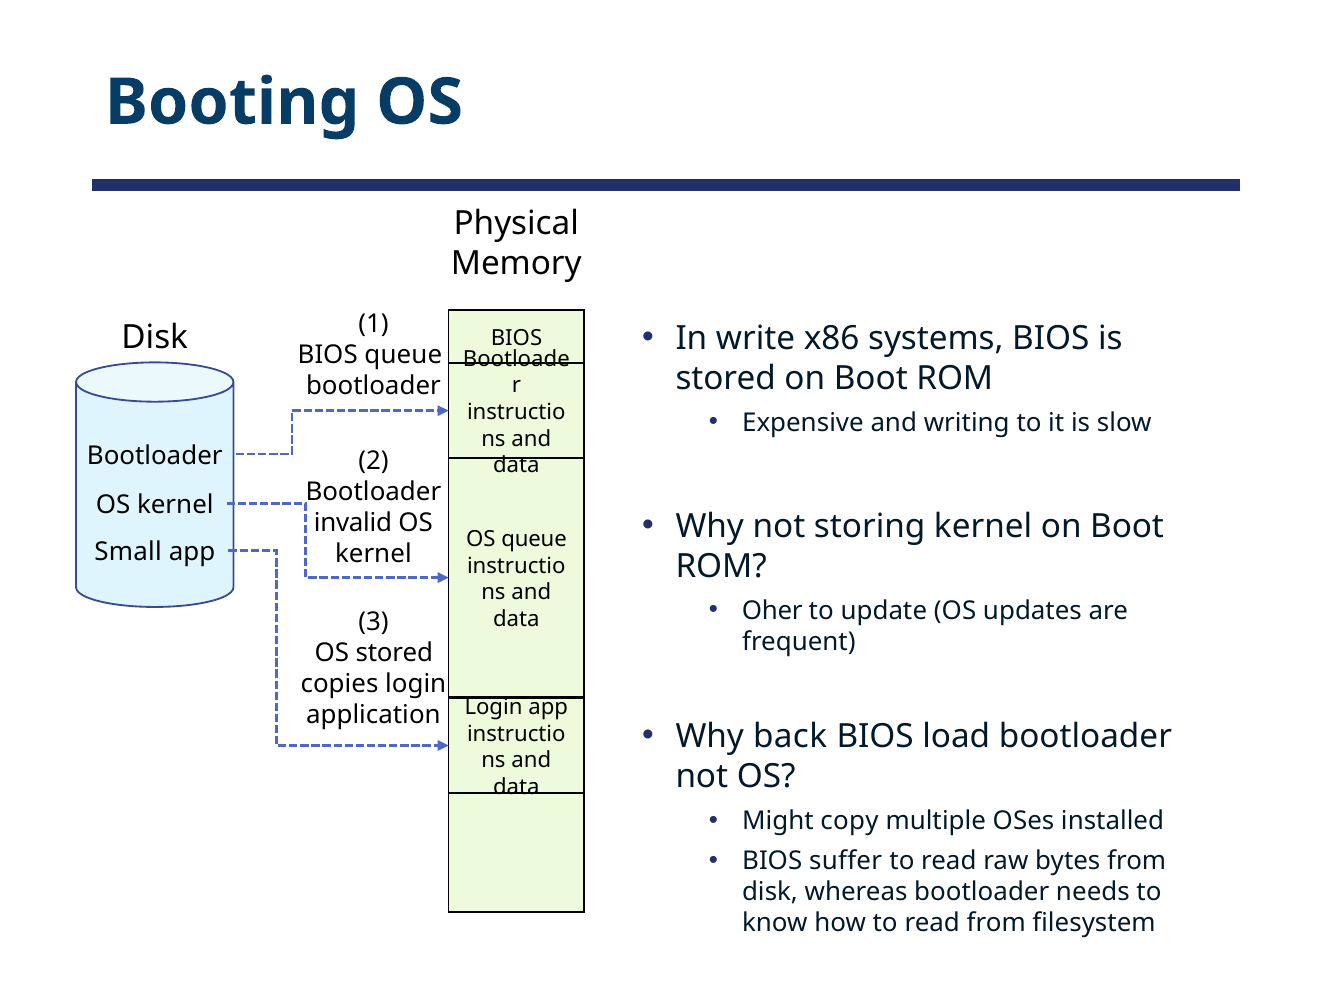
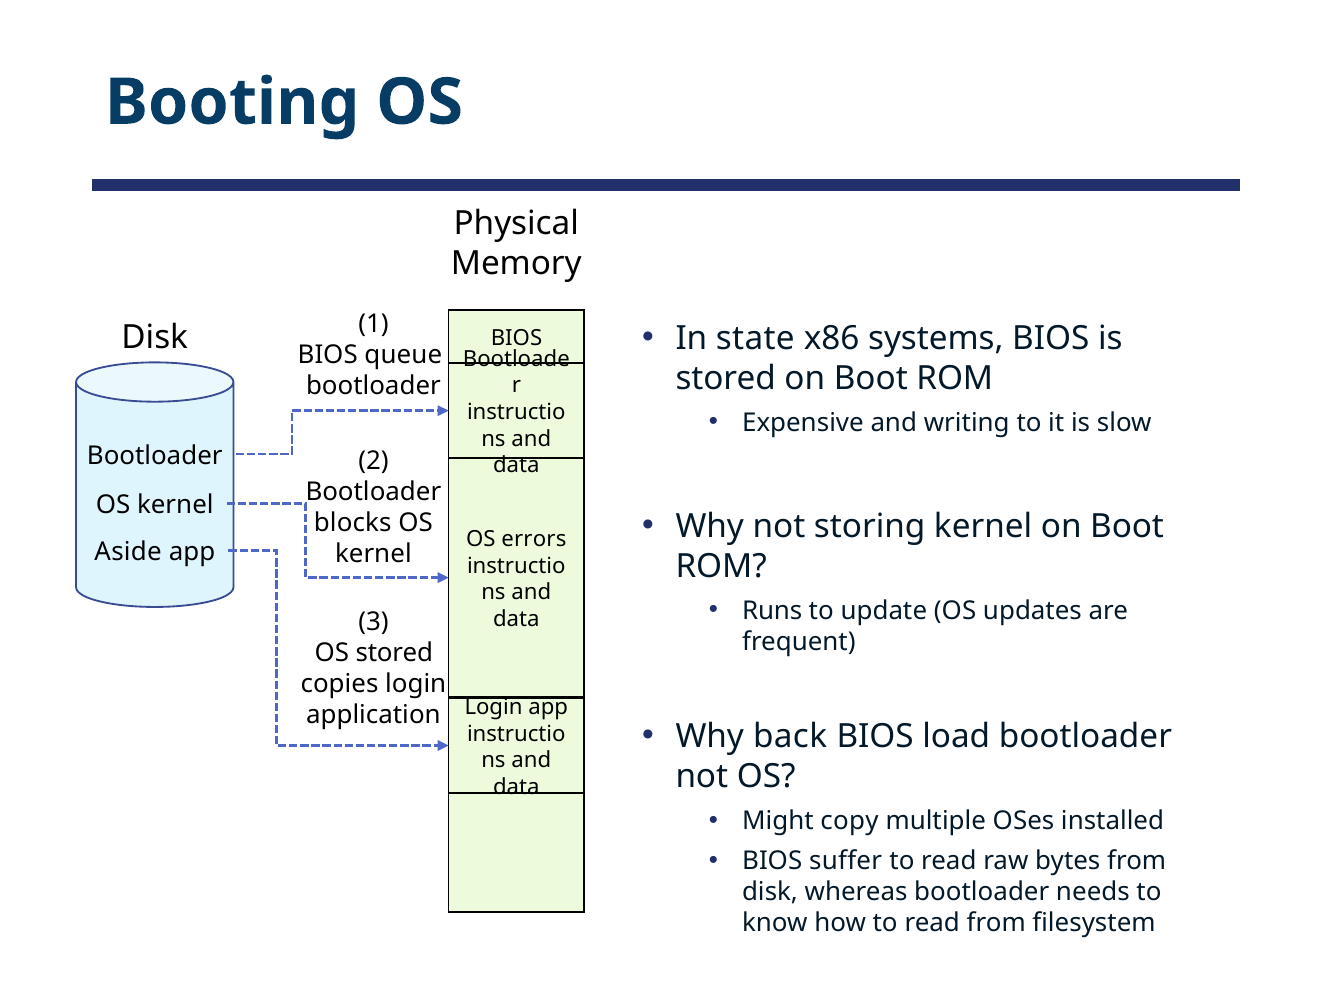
write: write -> state (755, 339)
invalid: invalid -> blocks (353, 523)
OS queue: queue -> errors (534, 539)
Small: Small -> Aside (128, 552)
Oher: Oher -> Runs (772, 611)
